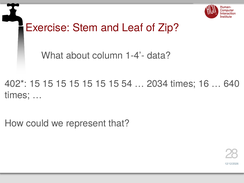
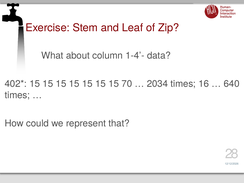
54: 54 -> 70 (127, 84)
